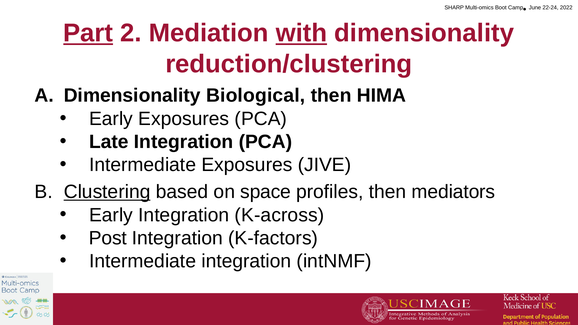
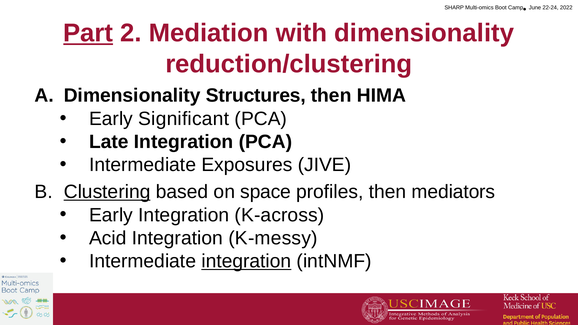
with underline: present -> none (301, 33)
Biological: Biological -> Structures (256, 96)
Early Exposures: Exposures -> Significant (184, 119)
Post: Post -> Acid (108, 238)
K-factors: K-factors -> K-messy (273, 238)
integration underline: none -> present (246, 261)
